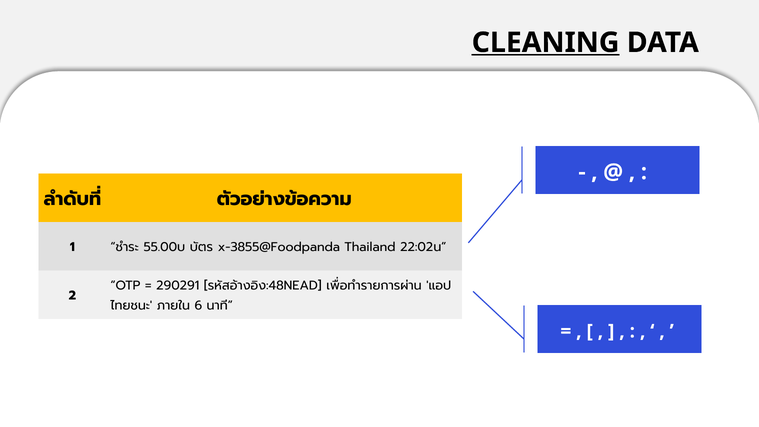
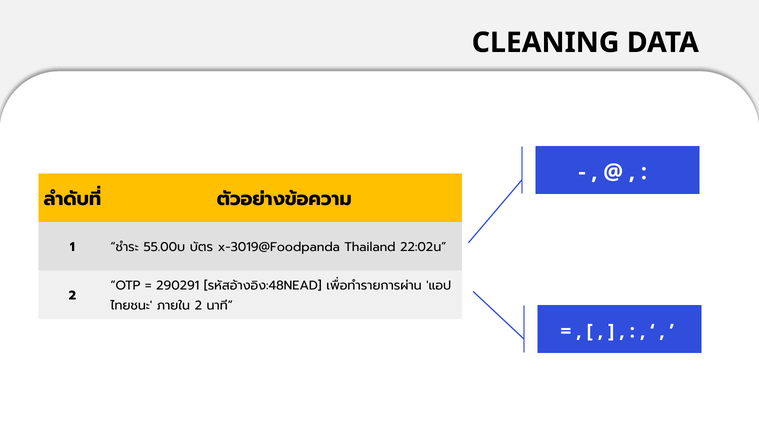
CLEANING underline: present -> none (546, 43)
x-3855@Foodpanda: x-3855@Foodpanda -> x-3019@Foodpanda (279, 247)
6: 6 -> 2 (198, 306)
